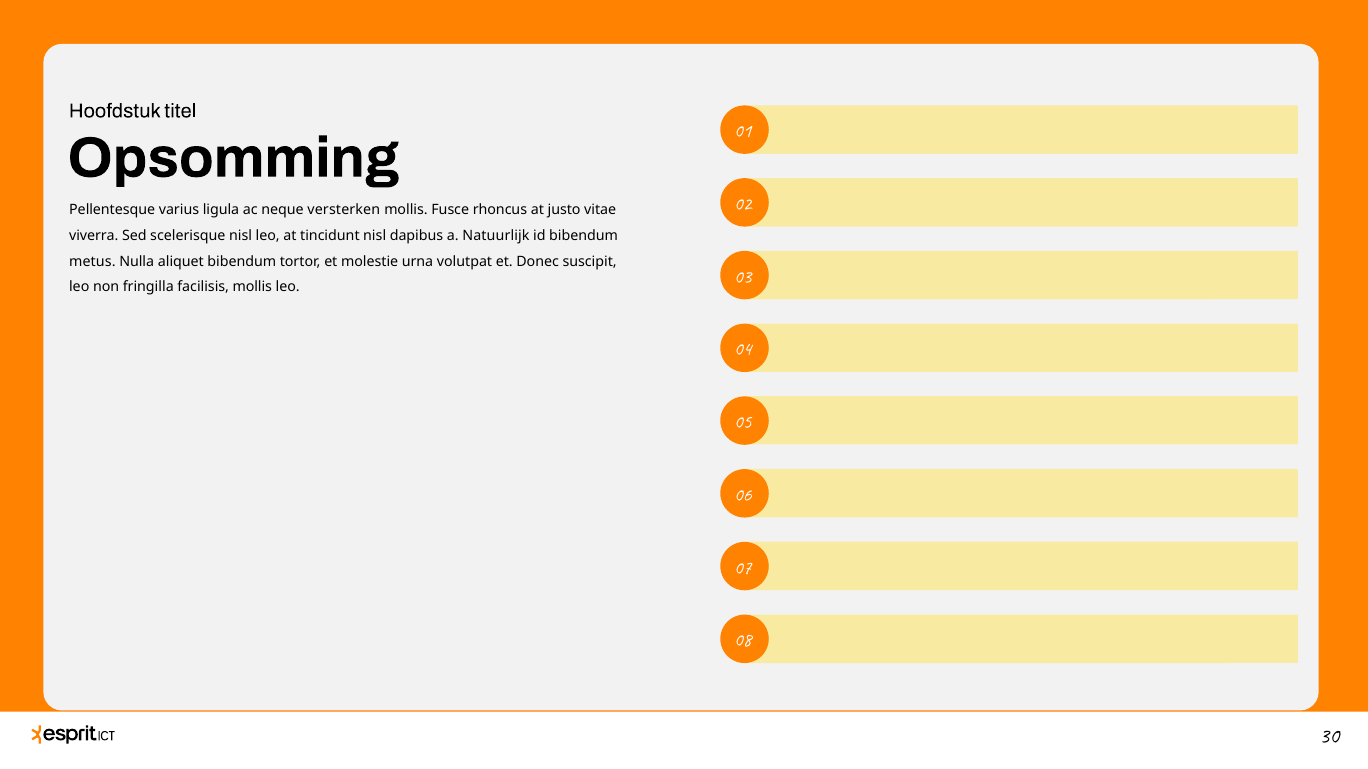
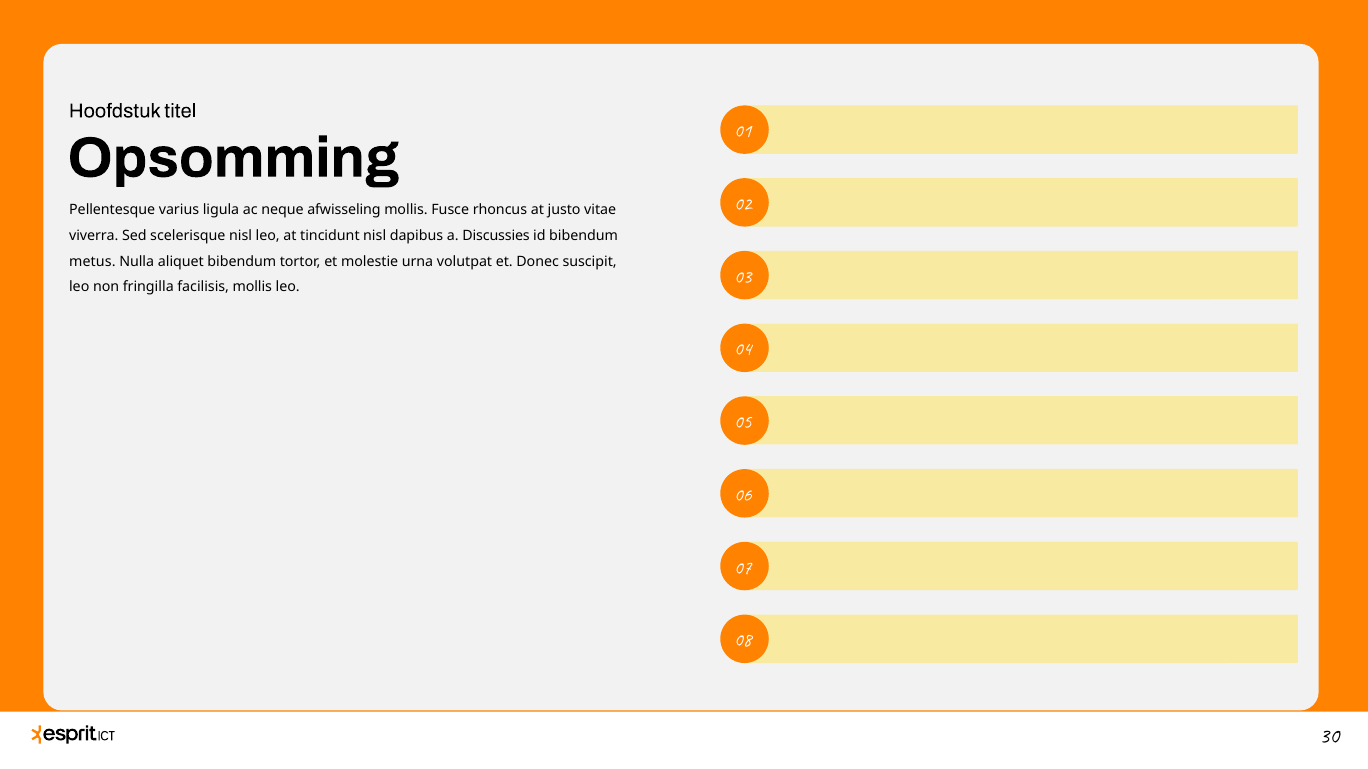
versterken: versterken -> afwisseling (344, 210)
Natuurlijk: Natuurlijk -> Discussies (496, 236)
